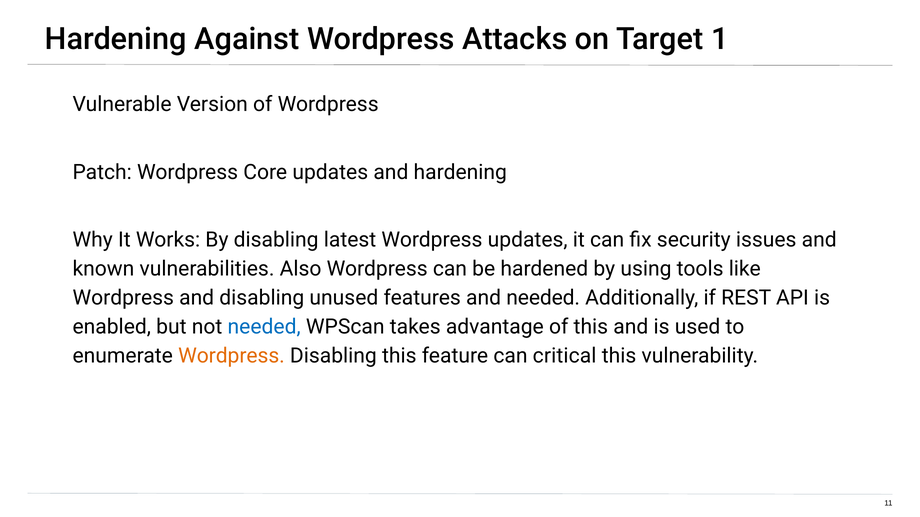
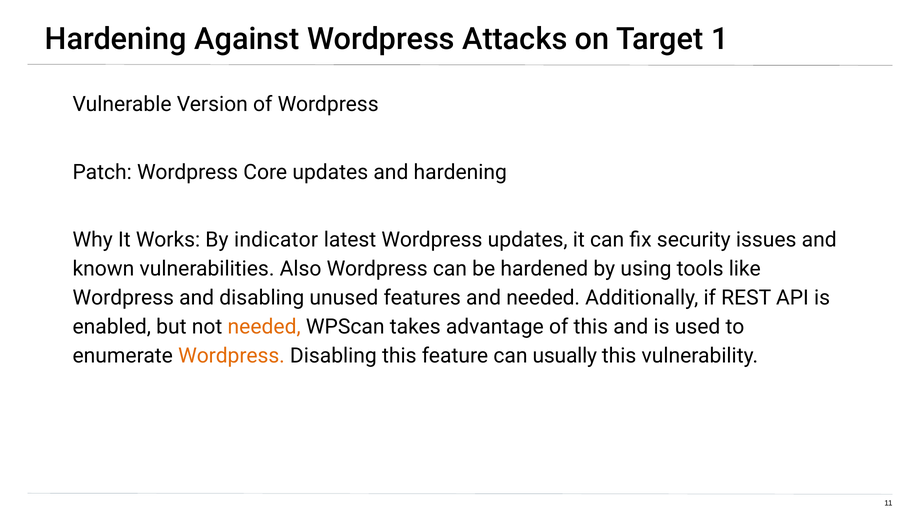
By disabling: disabling -> indicator (276, 240)
needed colour: blue -> orange (264, 327)
critical: critical -> usually (565, 356)
